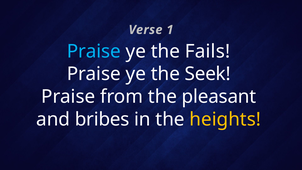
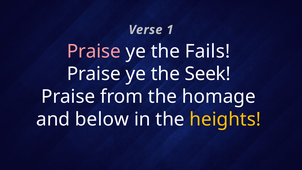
Praise colour: light blue -> pink (94, 51)
pleasant: pleasant -> homage (219, 97)
bribes: bribes -> below (102, 119)
